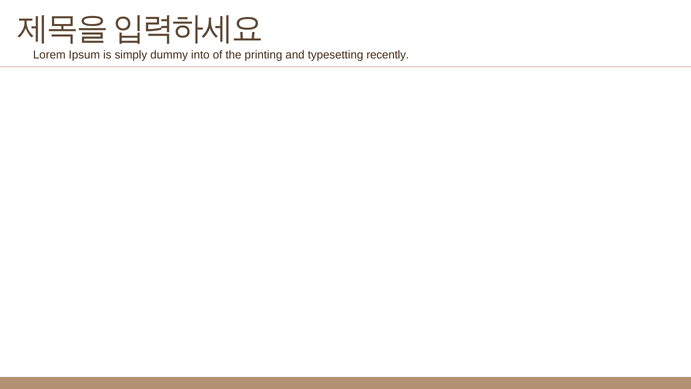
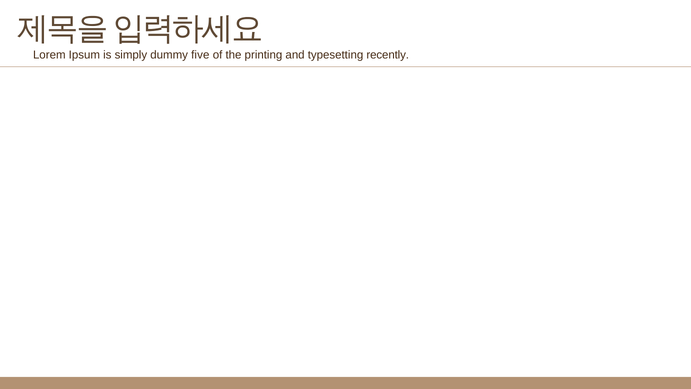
into: into -> five (200, 55)
